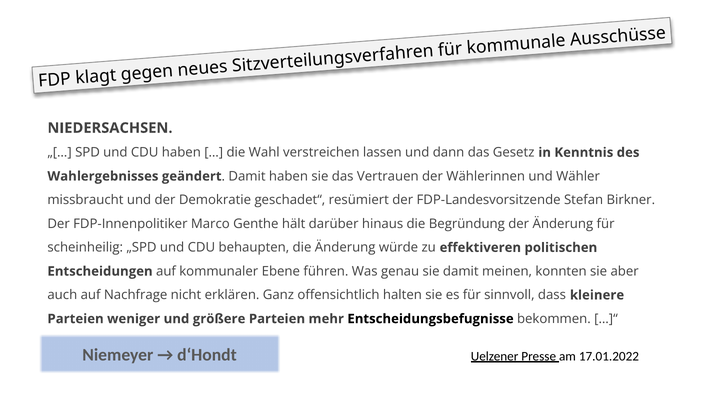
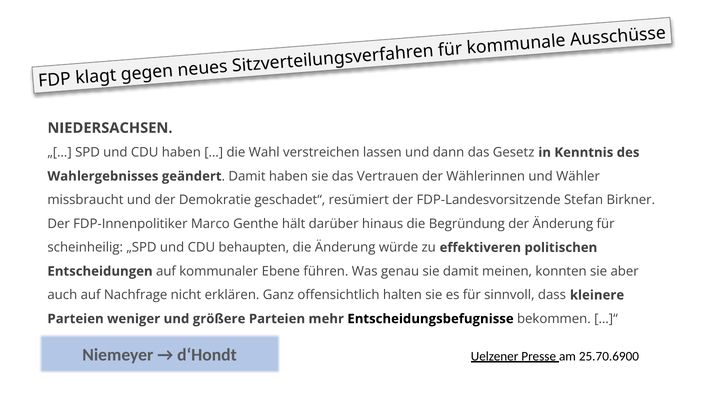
17.01.2022: 17.01.2022 -> 25.70.6900 (609, 356)
